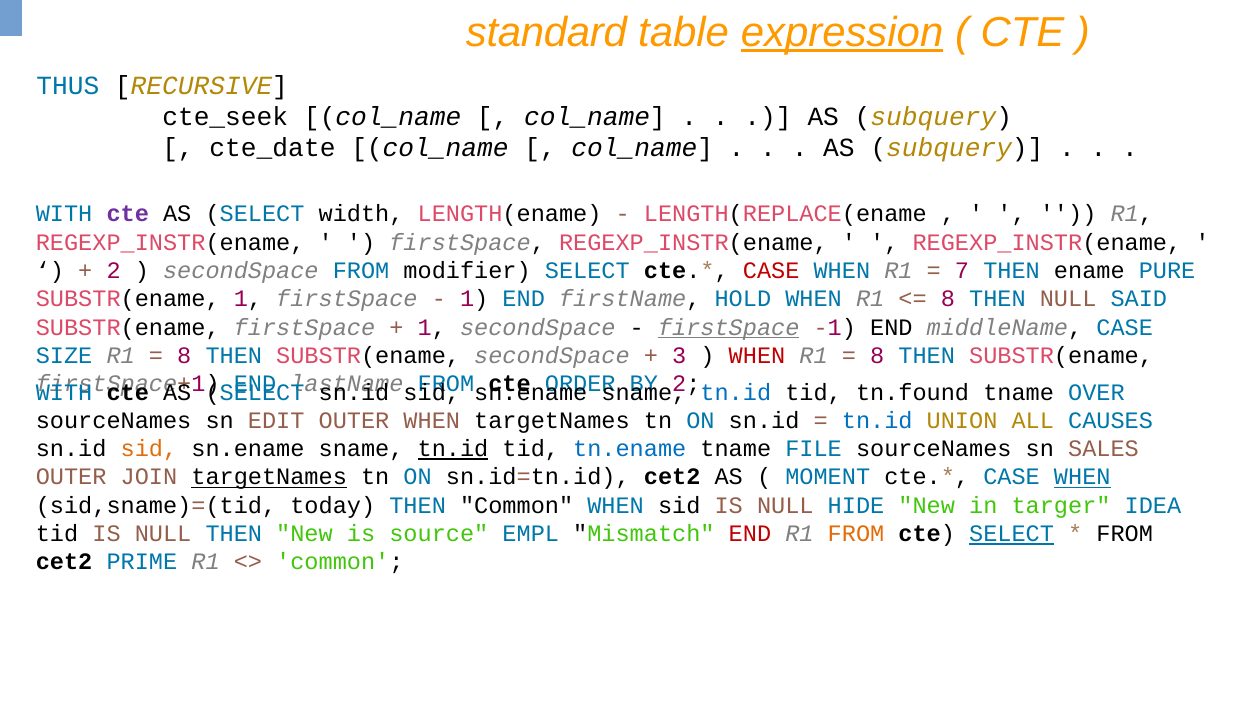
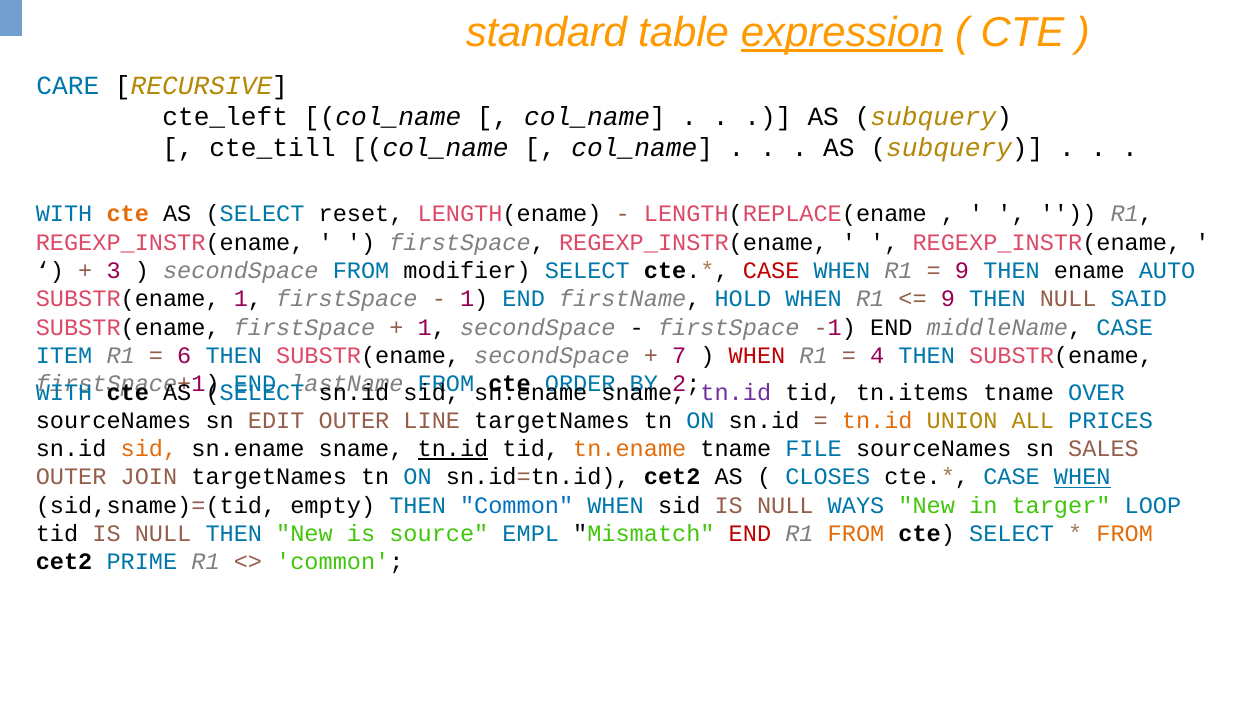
THUS: THUS -> CARE (68, 85)
cte_seek: cte_seek -> cte_left (225, 117)
cte_date: cte_date -> cte_till (272, 148)
cte colour: purple -> orange (128, 214)
width: width -> reset (361, 214)
2: 2 -> 3 (114, 271)
7: 7 -> 9 (962, 271)
PURE: PURE -> AUTO (1167, 271)
8: 8 -> 9 (948, 299)
firstSpace underline: present -> none (729, 327)
SIZE: SIZE -> ITEM (64, 356)
8: 8 -> 6 (184, 356)
3: 3 -> 7 (679, 356)
8: 8 -> 4 (877, 356)
tn.id colour: blue -> purple (736, 392)
tn.found: tn.found -> tn.items (913, 392)
OUTER WHEN: WHEN -> LINE (432, 421)
tn.id colour: blue -> orange (877, 421)
CAUSES: CAUSES -> PRICES (1111, 421)
tn.ename colour: blue -> orange (630, 449)
targetNames underline: present -> none (269, 477)
MOMENT: MOMENT -> CLOSES (828, 477)
today: today -> empty (333, 505)
Common colour: black -> blue (517, 505)
HIDE: HIDE -> WAYS (856, 505)
IDEA: IDEA -> LOOP (1153, 505)
SELECT underline: present -> none (1012, 534)
FROM colour: black -> orange (1125, 534)
